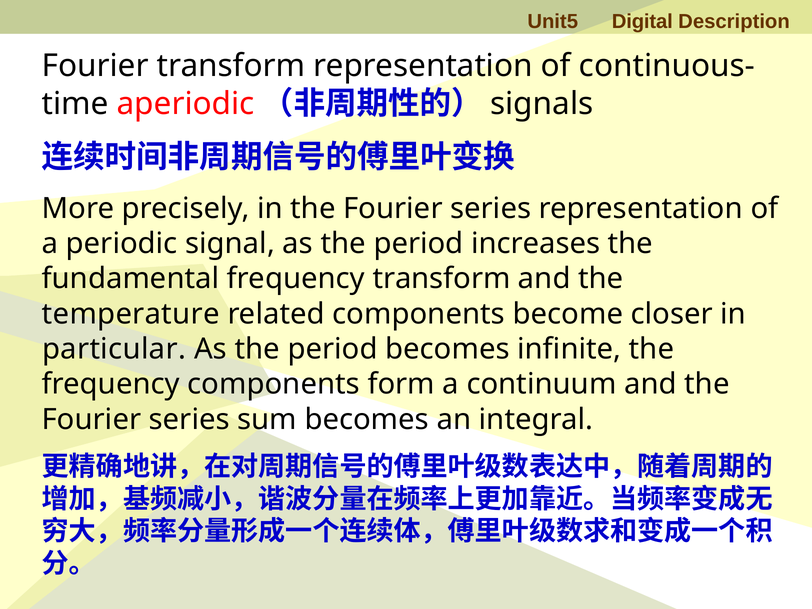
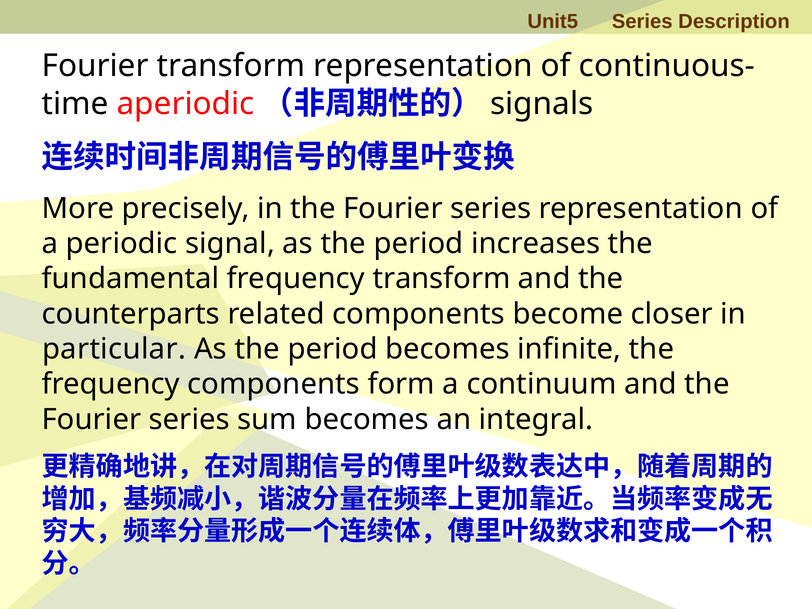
Digital: Digital -> Series (642, 22)
temperature: temperature -> counterparts (131, 314)
